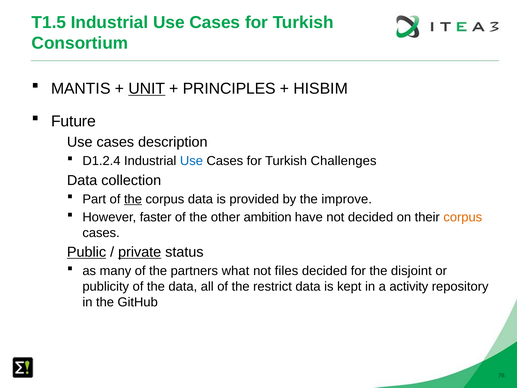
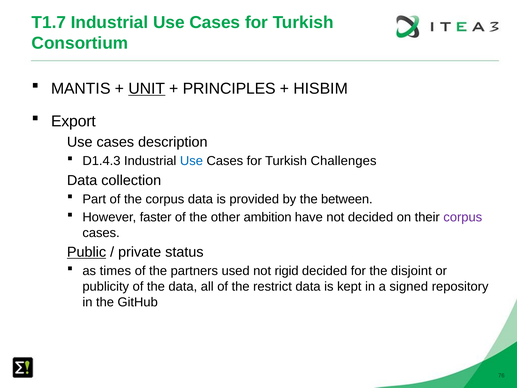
T1.5: T1.5 -> T1.7 (49, 23)
Future: Future -> Export (73, 121)
D1.2.4: D1.2.4 -> D1.4.3 (101, 161)
the underline: present -> none (133, 199)
improve: improve -> between (347, 199)
corpus colour: orange -> purple (463, 217)
private underline: present -> none (140, 252)
many: many -> times (115, 271)
what: what -> used (236, 271)
files: files -> rigid (287, 271)
activity: activity -> signed (409, 286)
